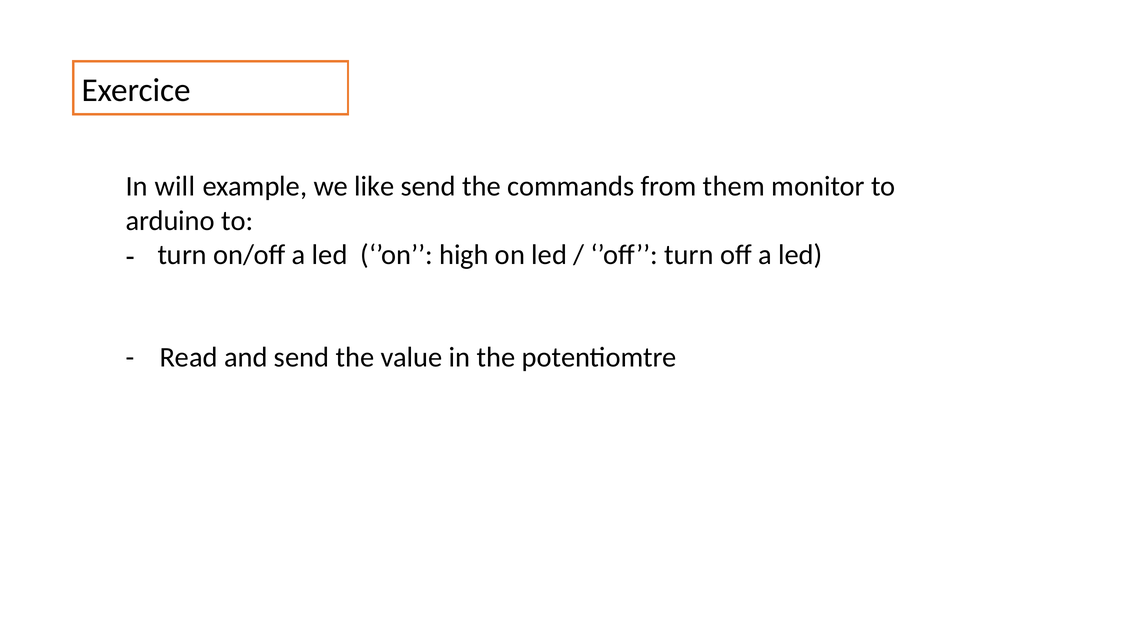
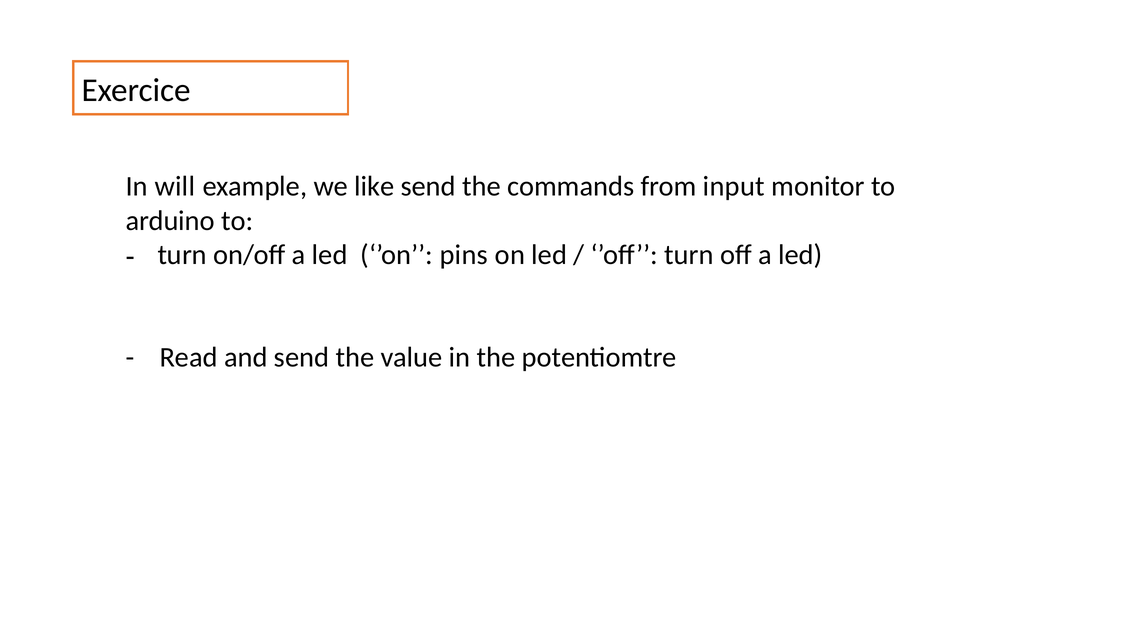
them: them -> input (734, 186)
high: high -> pins (464, 255)
